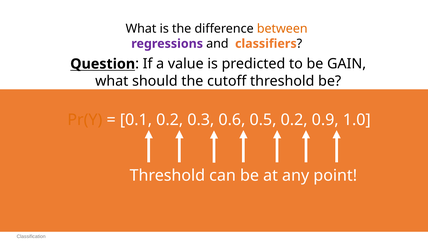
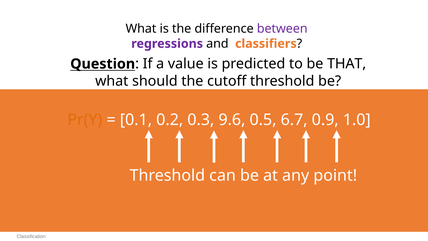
between colour: orange -> purple (282, 29)
GAIN: GAIN -> THAT (347, 64)
0.6: 0.6 -> 9.6 (232, 120)
0.5 0.2: 0.2 -> 6.7 (294, 120)
